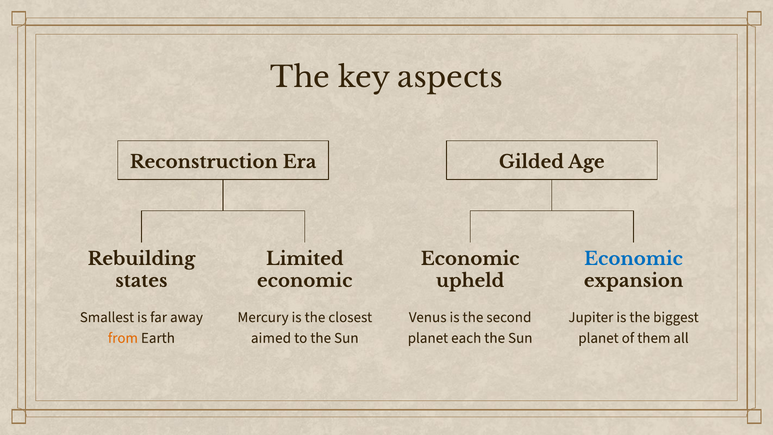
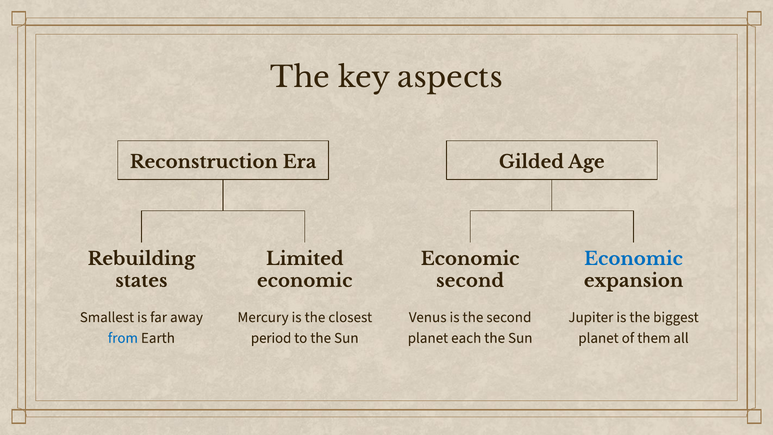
upheld: upheld -> second (470, 281)
from colour: orange -> blue (123, 338)
aimed: aimed -> period (271, 338)
